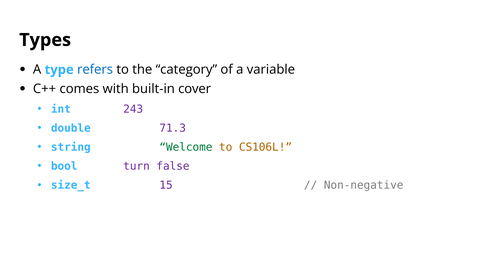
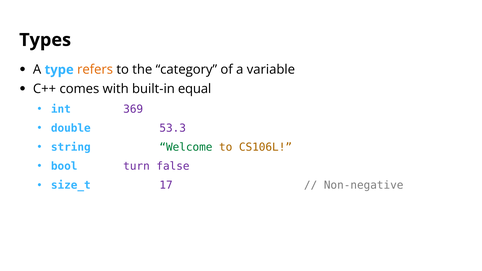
refers colour: blue -> orange (95, 70)
cover: cover -> equal (195, 89)
243: 243 -> 369 (133, 109)
71.3: 71.3 -> 53.3 (173, 128)
15: 15 -> 17 (166, 185)
